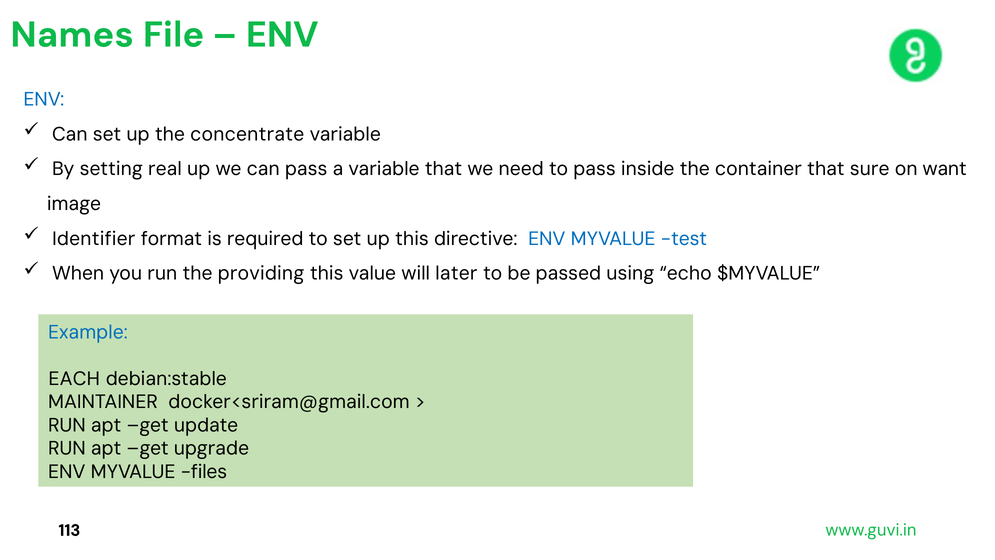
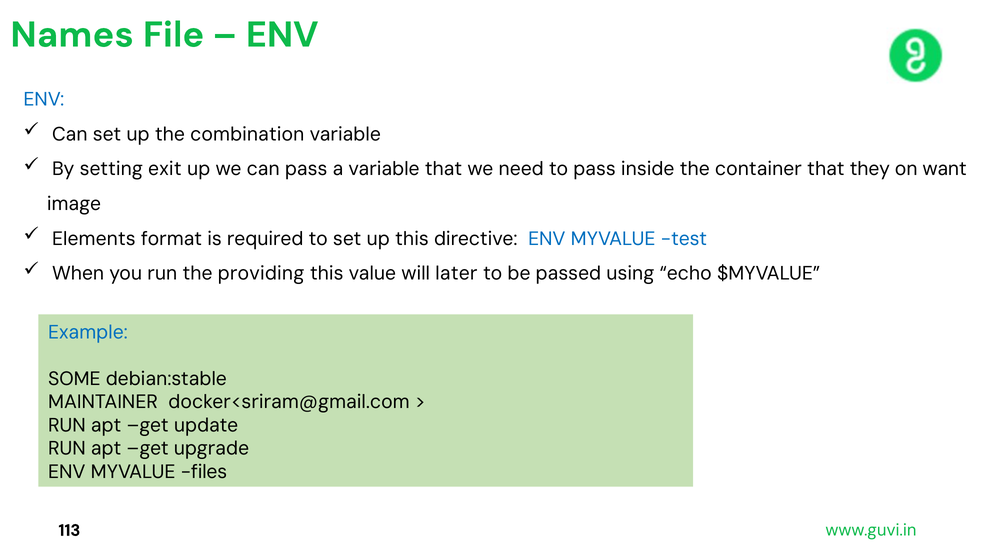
concentrate: concentrate -> combination (247, 134)
real: real -> exit (165, 169)
sure: sure -> they (870, 169)
Identifier: Identifier -> Elements (94, 239)
EACH: EACH -> SOME (74, 378)
